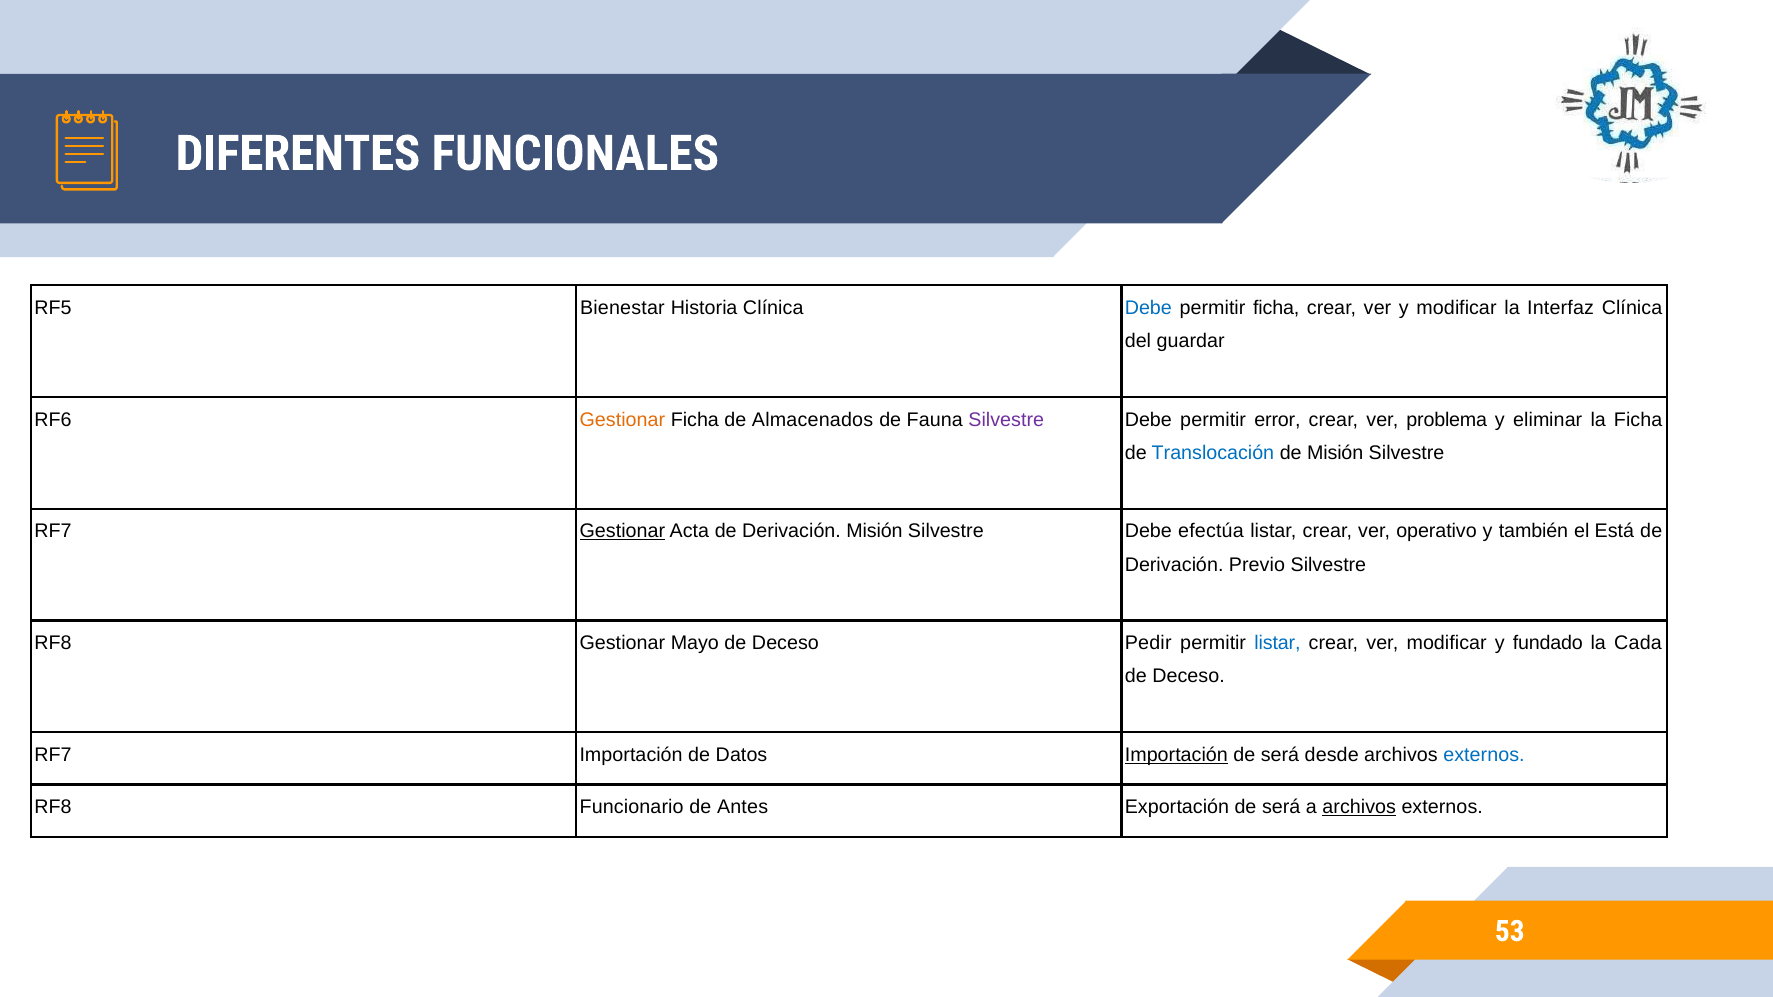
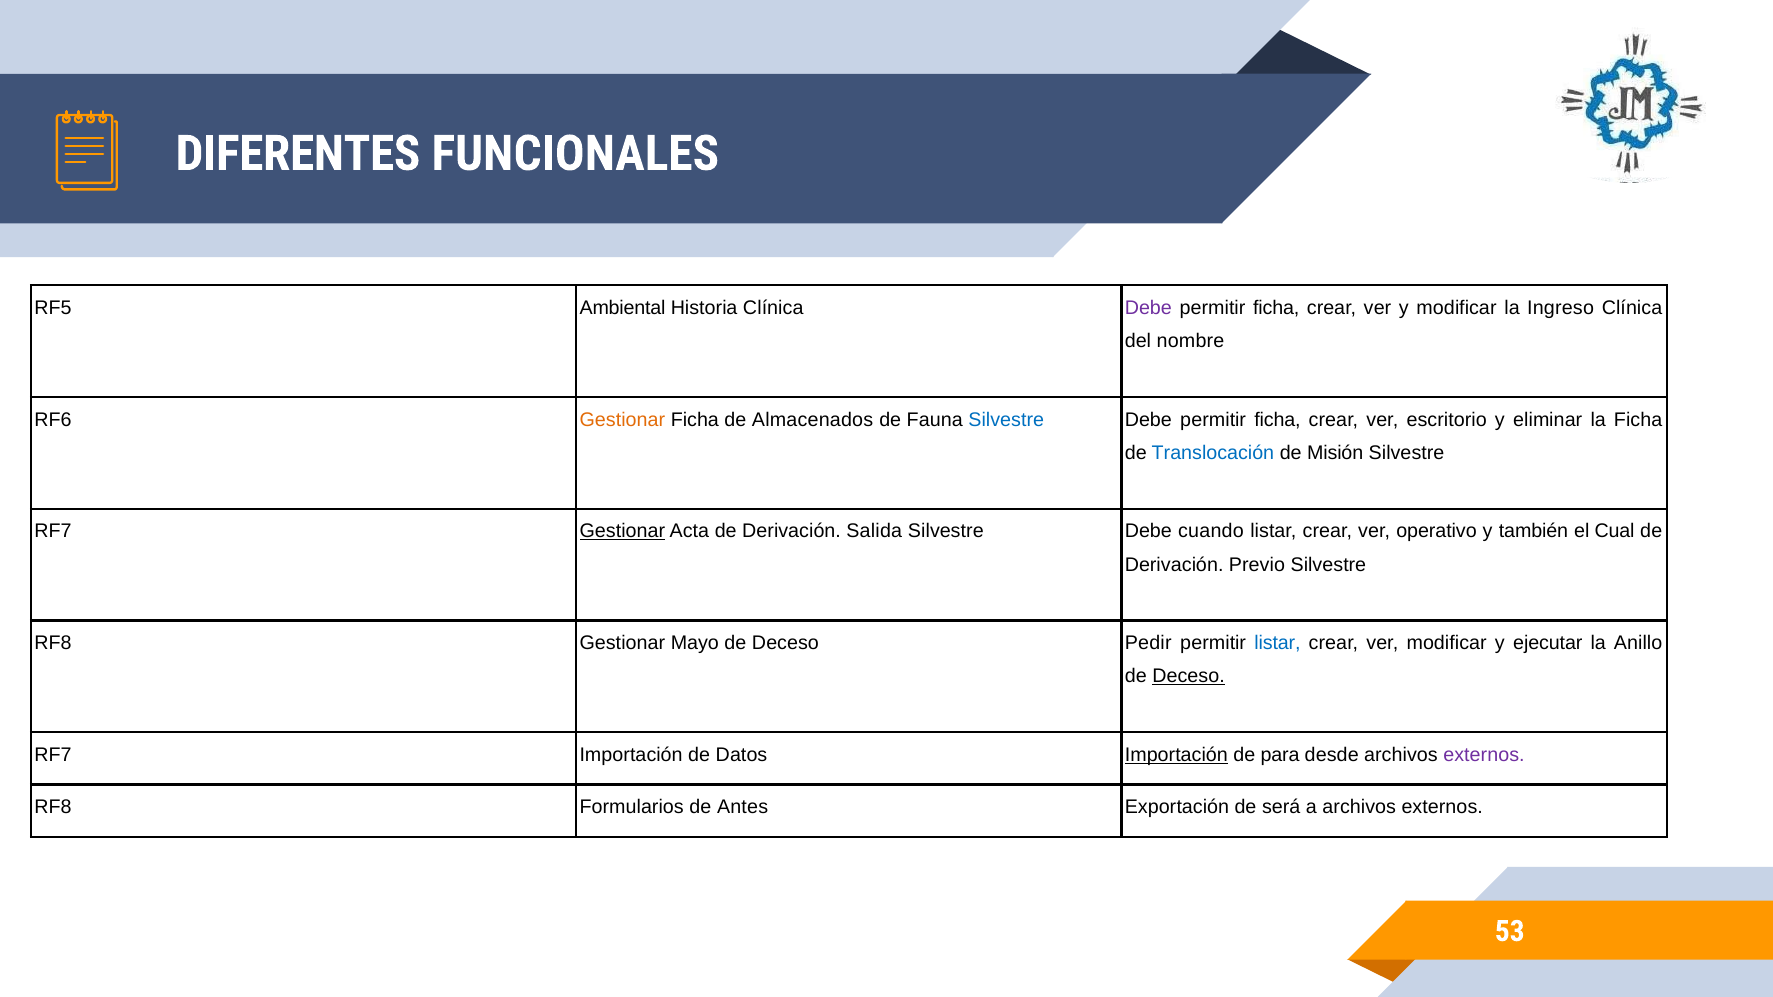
Bienestar: Bienestar -> Ambiental (623, 308)
Debe colour: blue -> purple (1148, 308)
Interfaz: Interfaz -> Ingreso (1561, 308)
guardar: guardar -> nombre (1191, 341)
Silvestre colour: purple -> blue (1006, 420)
error: error -> ficha (1277, 420)
problema: problema -> escritorio (1447, 420)
Derivación Misión: Misión -> Salida (874, 532)
efectúa: efectúa -> cuando (1211, 532)
Está: Está -> Cual (1615, 532)
fundado: fundado -> ejecutar (1548, 643)
Cada: Cada -> Anillo (1638, 643)
Deceso underline: none -> present (1189, 677)
será: será -> para (1280, 755)
externos colour: blue -> purple (1484, 755)
Funcionario: Funcionario -> Formularios (632, 807)
archivos underline: present -> none (1359, 807)
